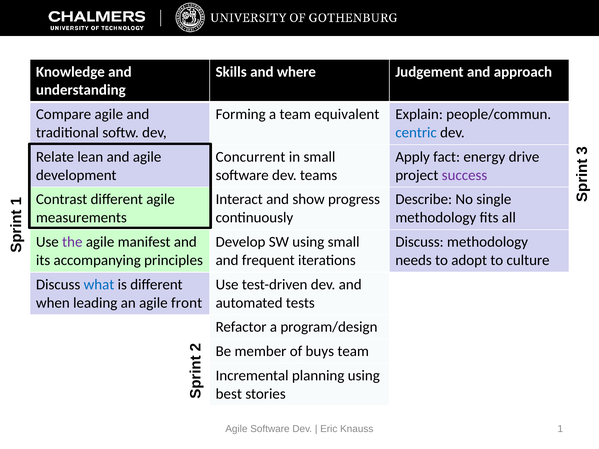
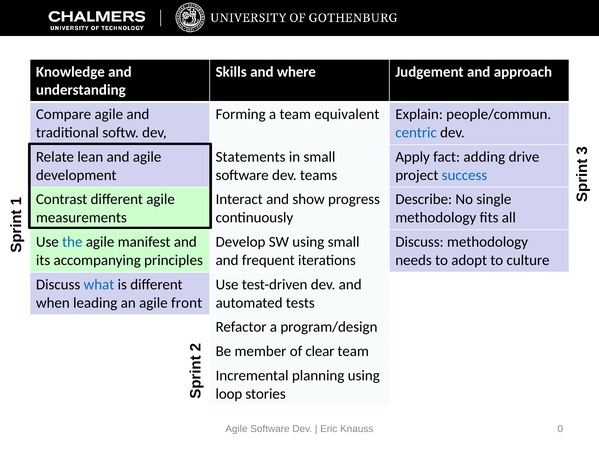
Concurrent: Concurrent -> Statements (251, 157)
energy: energy -> adding (484, 157)
success colour: purple -> blue (464, 175)
the colour: purple -> blue (72, 242)
buys: buys -> clear (320, 351)
best: best -> loop (229, 394)
Knauss 1: 1 -> 0 (560, 429)
